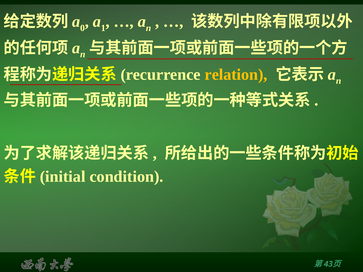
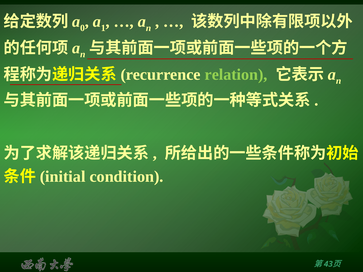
relation colour: yellow -> light green (236, 75)
